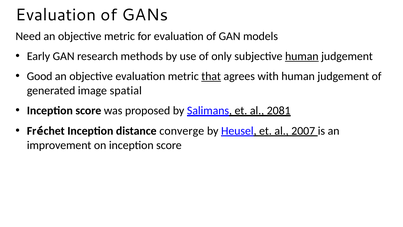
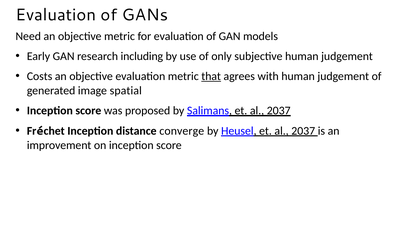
methods: methods -> including (142, 56)
human underline: present -> none (302, 56)
Good: Good -> Costs (40, 76)
Salimans et al 2081: 2081 -> 2037 (279, 110)
Heusel et al 2007: 2007 -> 2037 (303, 131)
